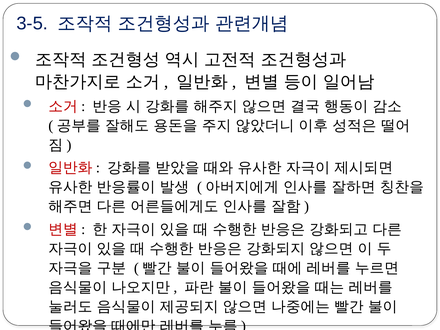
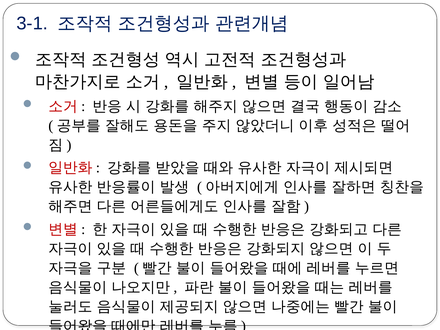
3-5: 3-5 -> 3-1 (32, 24)
